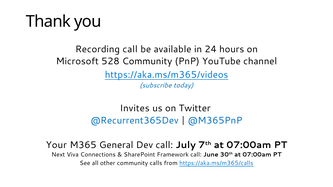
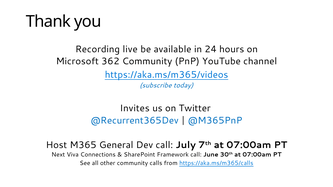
Recording call: call -> live (130, 49)
528: 528 -> 362 (110, 61)
Your: Your -> Host (56, 145)
